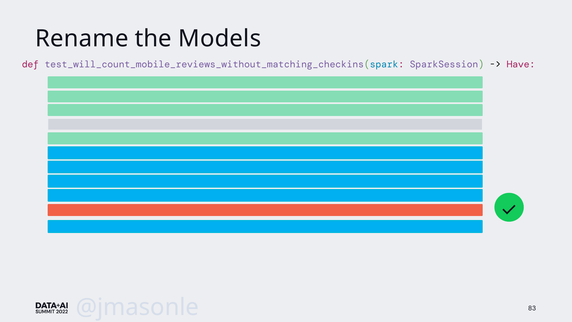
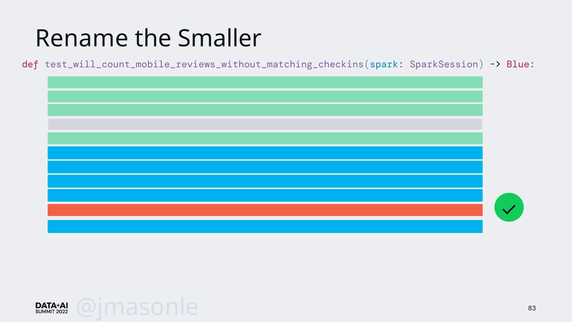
Models: Models -> Smaller (220, 39)
Have: Have -> Blue (521, 64)
